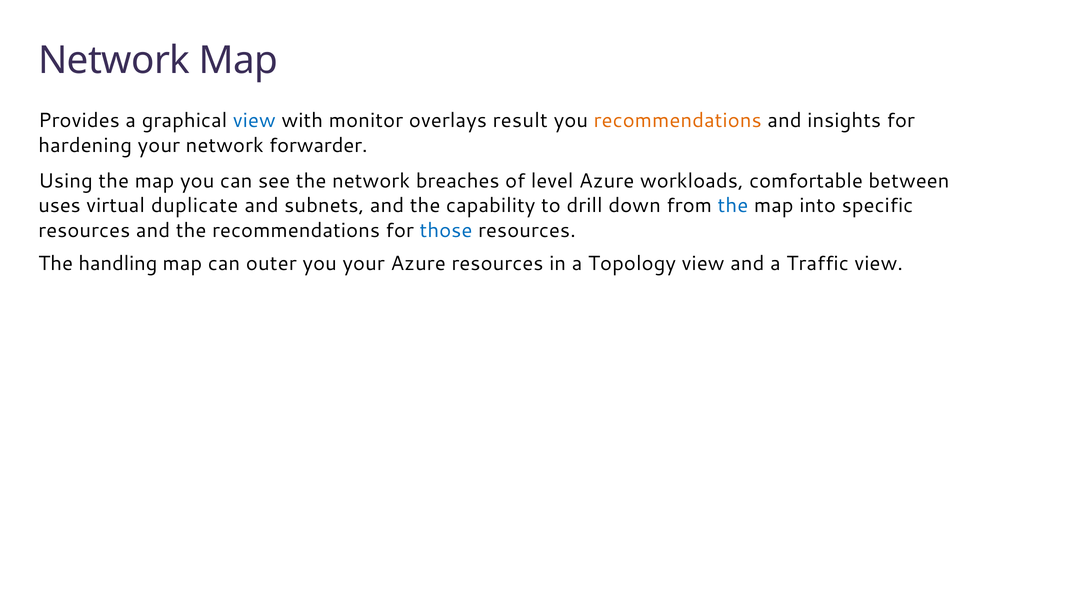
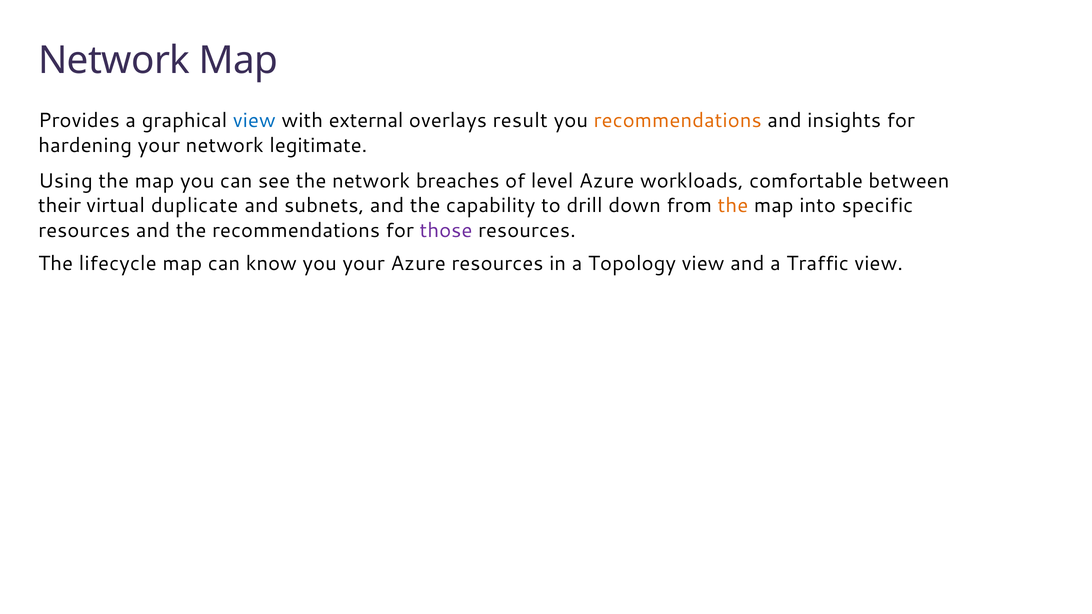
monitor: monitor -> external (366, 121)
forwarder: forwarder -> legitimate (318, 145)
uses: uses -> their (60, 206)
the colour: blue -> orange (733, 206)
those colour: blue -> purple (446, 230)
handling: handling -> lifecycle (118, 264)
outer: outer -> know (271, 264)
